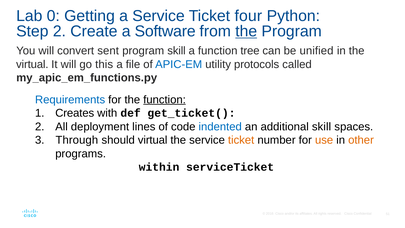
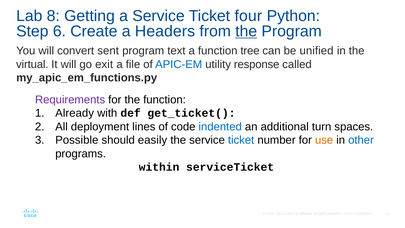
0: 0 -> 8 (53, 16)
Step 2: 2 -> 6 (59, 31)
Software: Software -> Headers (165, 31)
program skill: skill -> text (176, 51)
this: this -> exit (104, 64)
protocols: protocols -> response (257, 64)
Requirements colour: blue -> purple (70, 100)
function underline: present -> none (165, 100)
Creates: Creates -> Already (75, 113)
additional skill: skill -> turn (322, 127)
Through: Through -> Possible (77, 140)
should virtual: virtual -> easily (153, 140)
ticket colour: orange -> blue (241, 140)
other colour: orange -> blue (361, 140)
